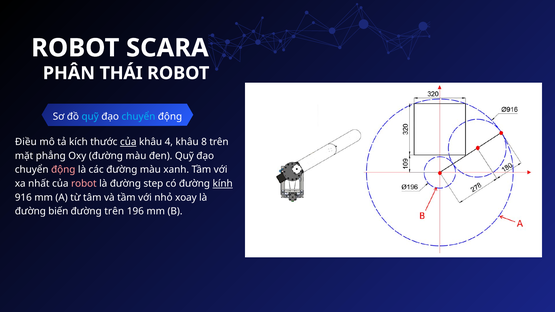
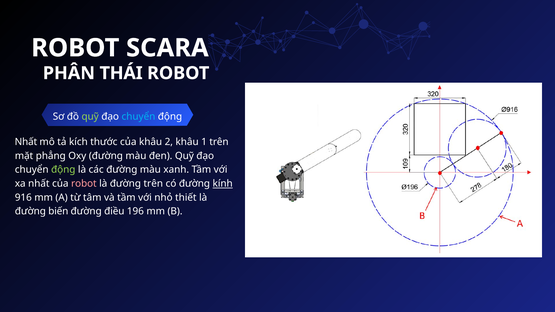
quỹ colour: light blue -> light green (90, 117)
Điều: Điều -> Nhất (26, 142)
của underline: present -> none (128, 142)
4: 4 -> 2 (169, 142)
8: 8 -> 1 (204, 142)
động colour: pink -> light green (63, 170)
đường step: step -> trên (153, 184)
xoay: xoay -> thiết (186, 198)
đường trên: trên -> điều (114, 212)
